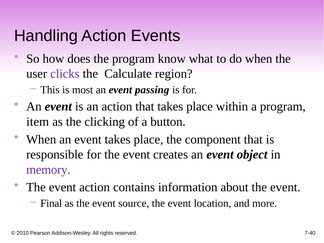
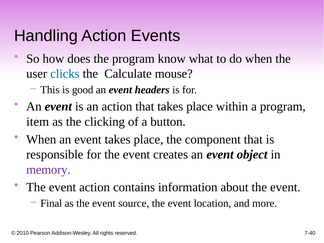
clicks colour: purple -> blue (65, 74)
region: region -> mouse (174, 74)
most: most -> good (83, 90)
passing: passing -> headers (152, 90)
